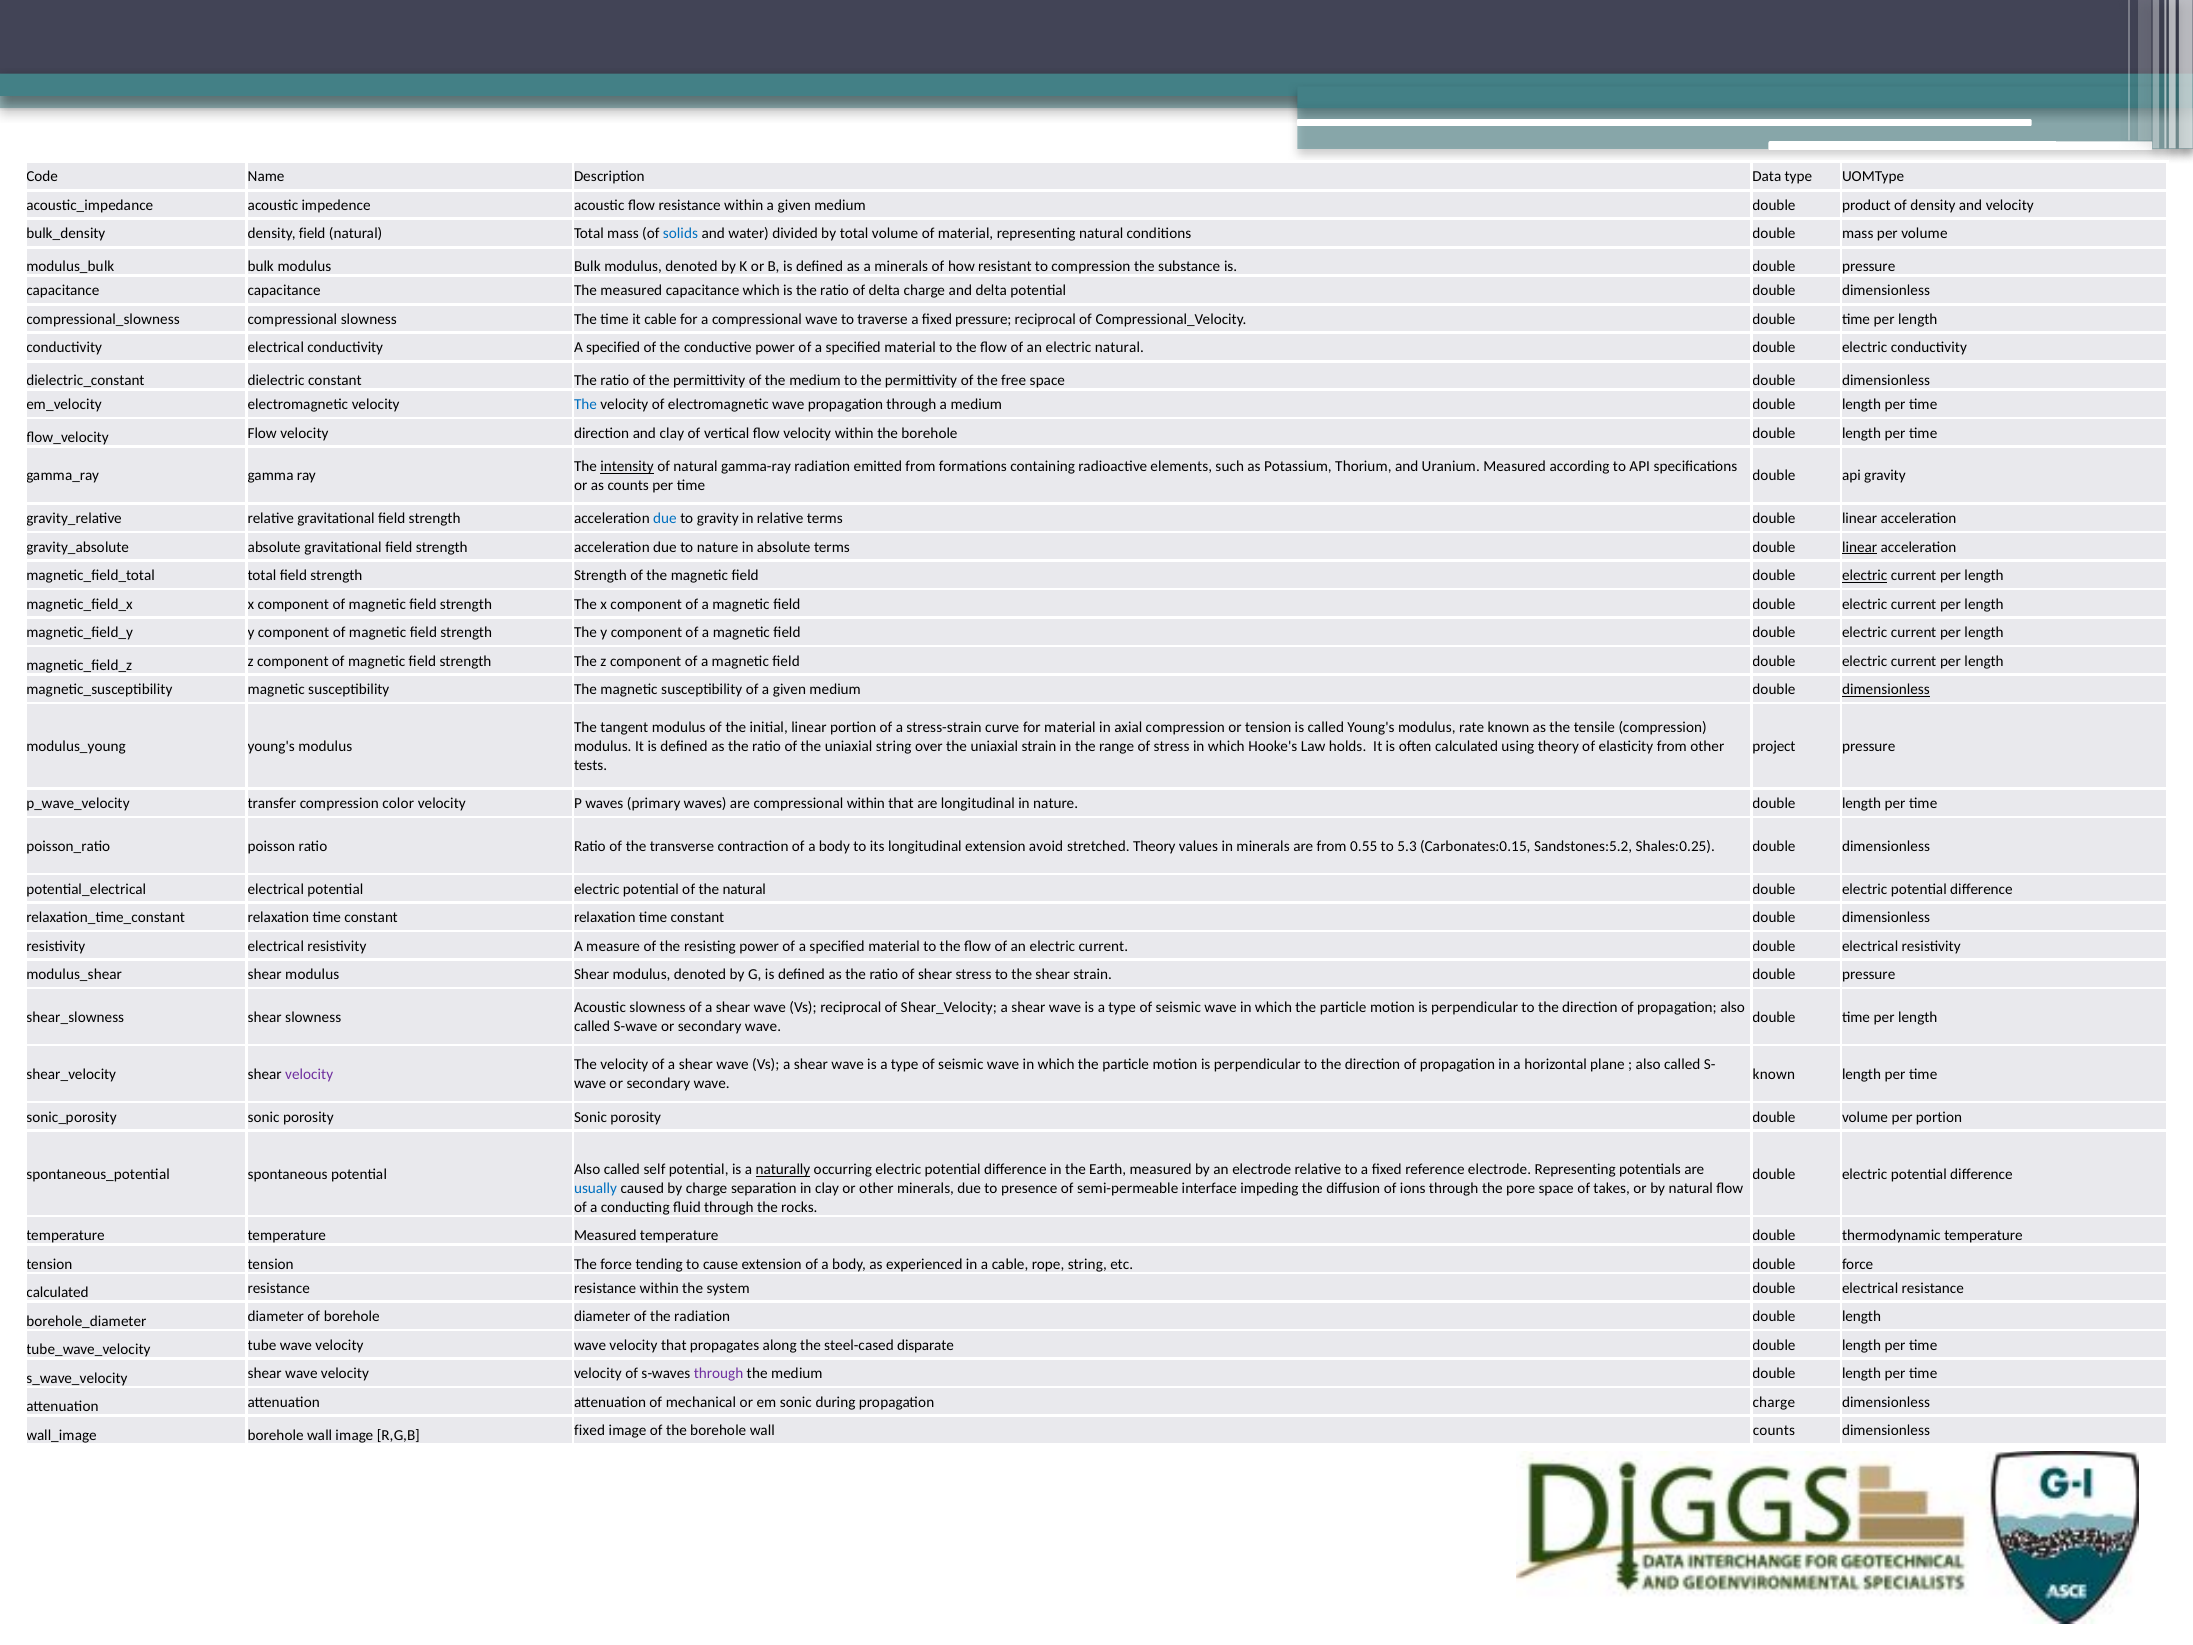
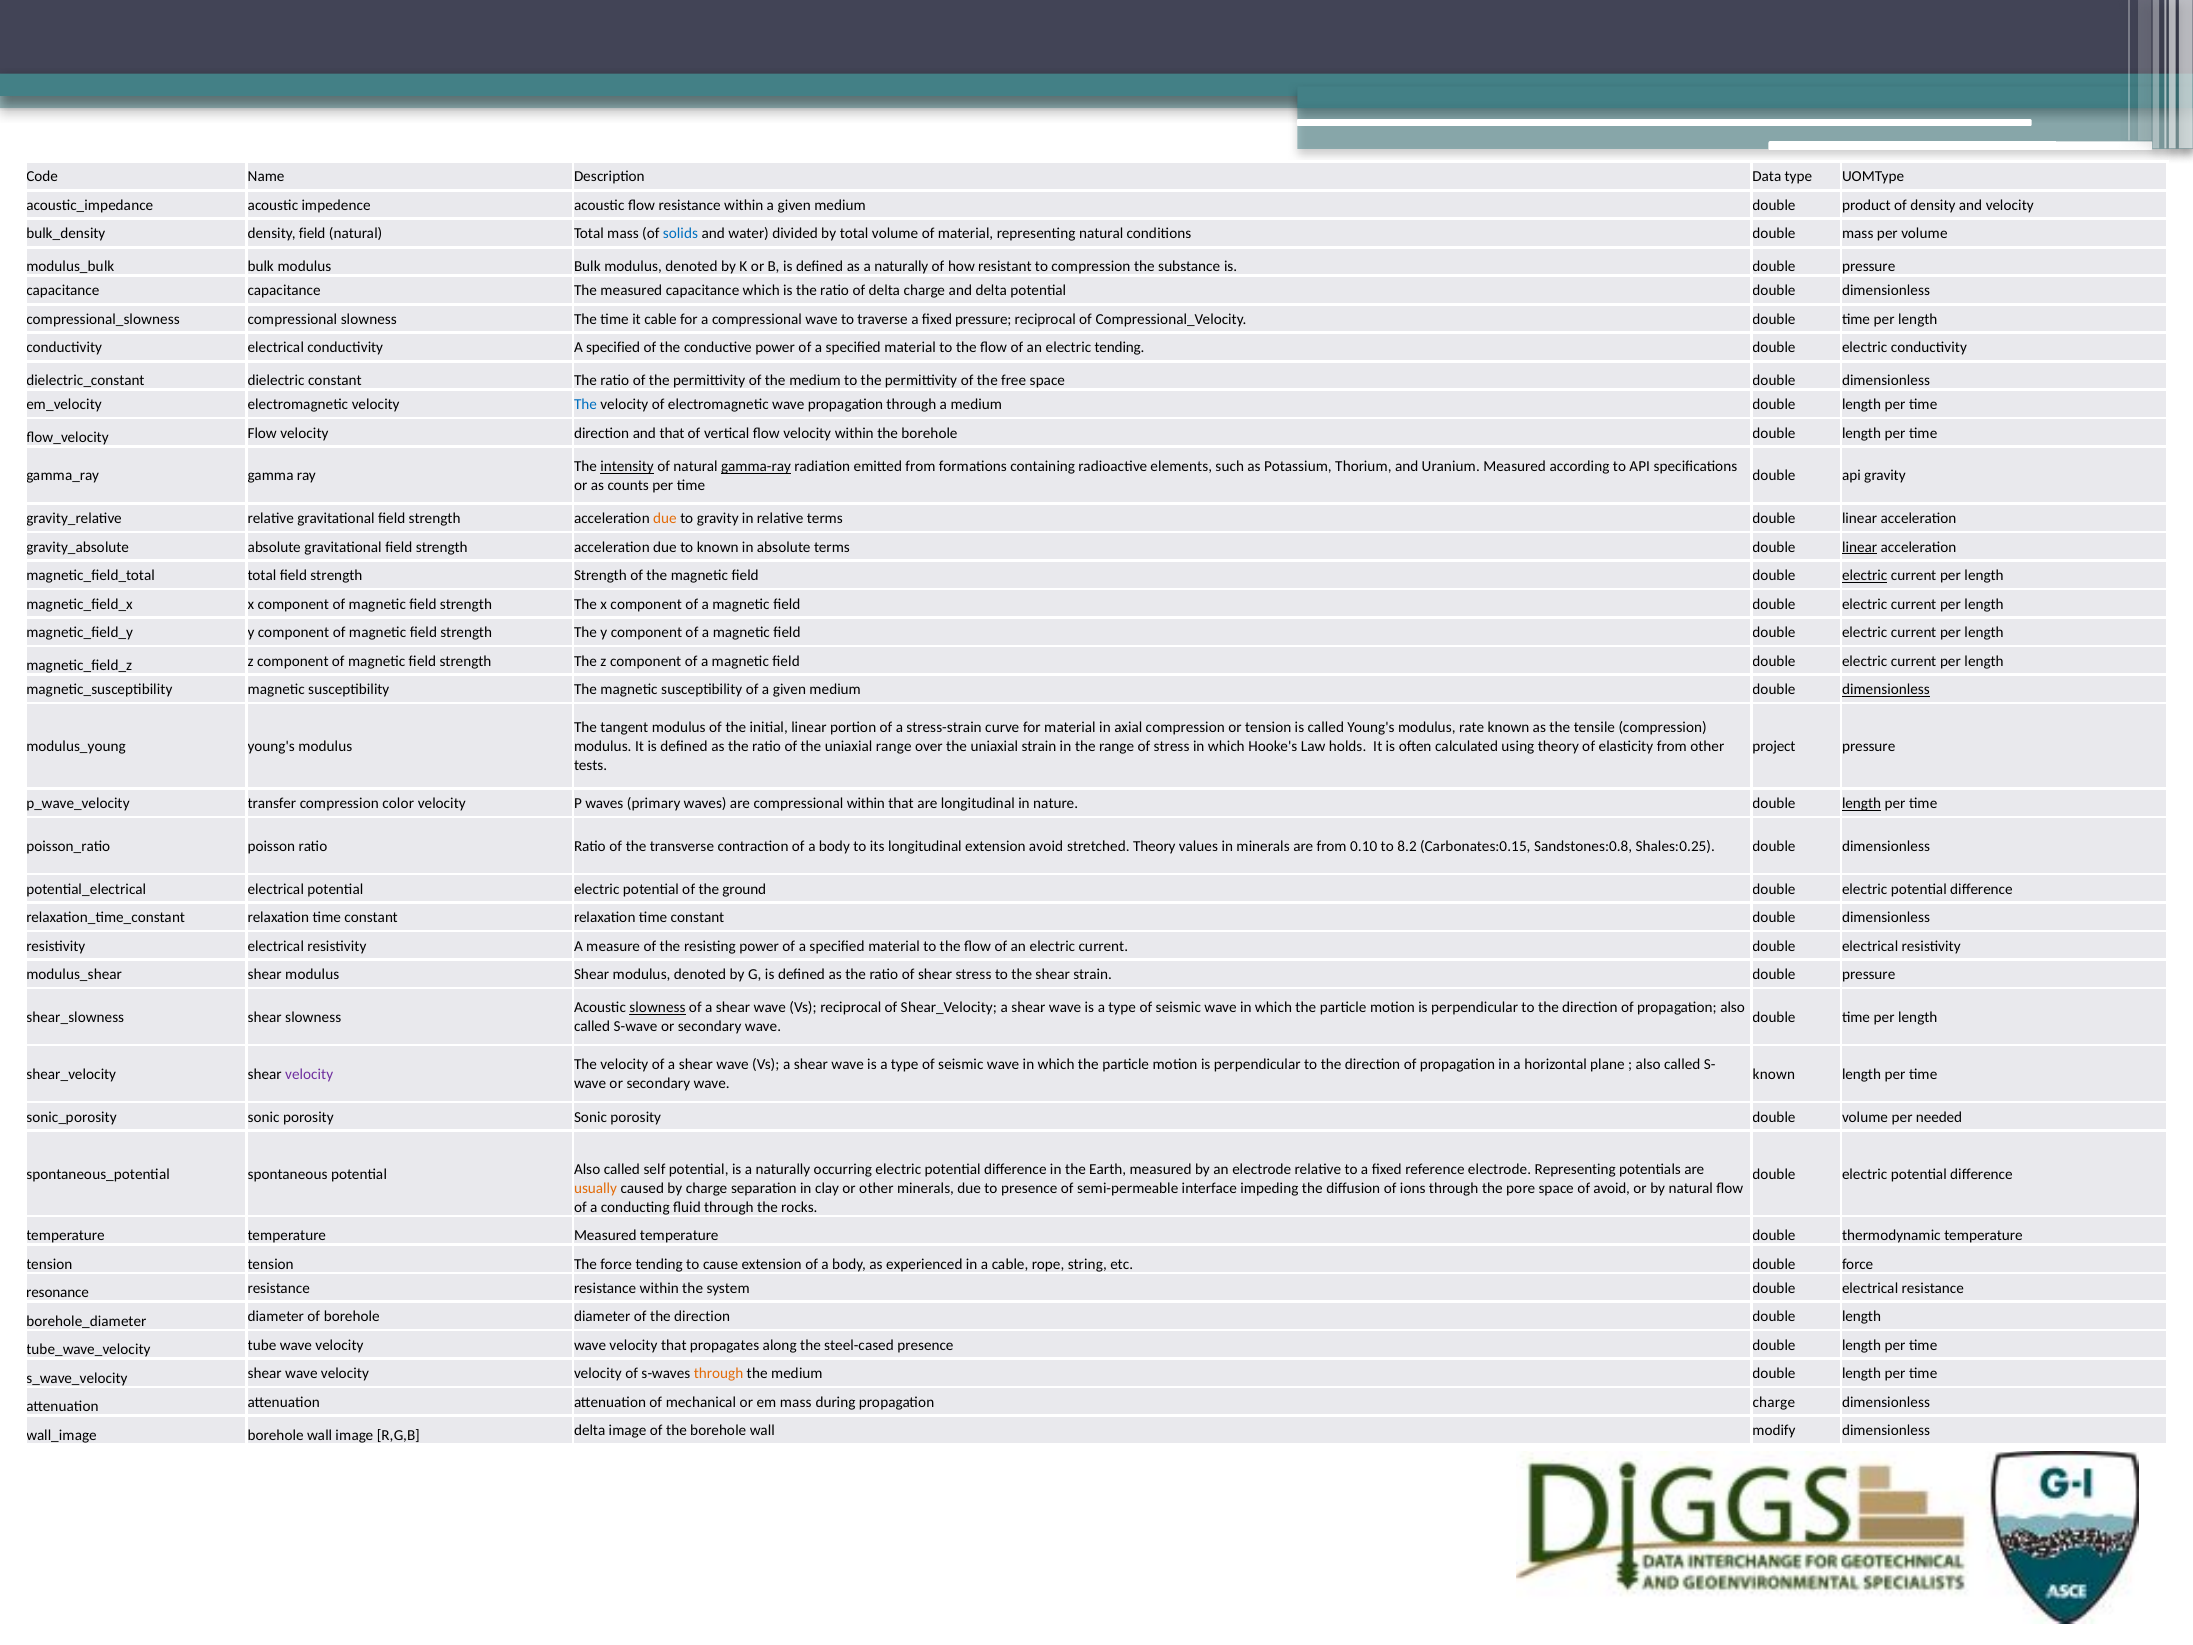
as a minerals: minerals -> naturally (901, 267)
electric natural: natural -> tending (1120, 348)
and clay: clay -> that (672, 433)
gamma-ray underline: none -> present (756, 466)
due colour: blue -> orange (665, 519)
to nature: nature -> known (718, 547)
uniaxial string: string -> range (894, 746)
length underline: none -> present (1862, 803)
0.55: 0.55 -> 0.10 (1364, 846)
5.3: 5.3 -> 8.2 (1407, 846)
Sandstones:5.2: Sandstones:5.2 -> Sandstones:0.8 (1583, 846)
the natural: natural -> ground (744, 889)
slowness underline: none -> present (658, 1008)
per portion: portion -> needed (1939, 1117)
naturally underline: present -> none (783, 1170)
usually colour: blue -> orange (596, 1188)
of takes: takes -> avoid (1612, 1188)
calculated: calculated -> resonance (58, 1292)
of the radiation: radiation -> direction (702, 1316)
steel-cased disparate: disparate -> presence (925, 1345)
through colour: purple -> orange (719, 1373)
em sonic: sonic -> mass (796, 1402)
R,G,B fixed: fixed -> delta (590, 1430)
wall counts: counts -> modify (1774, 1430)
